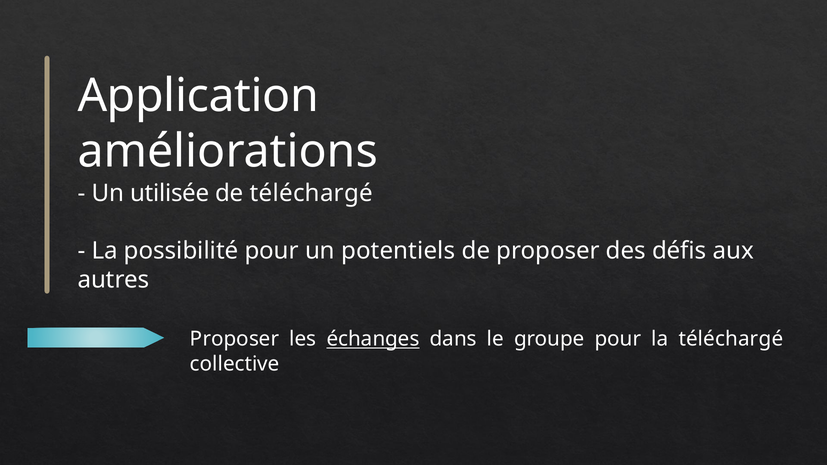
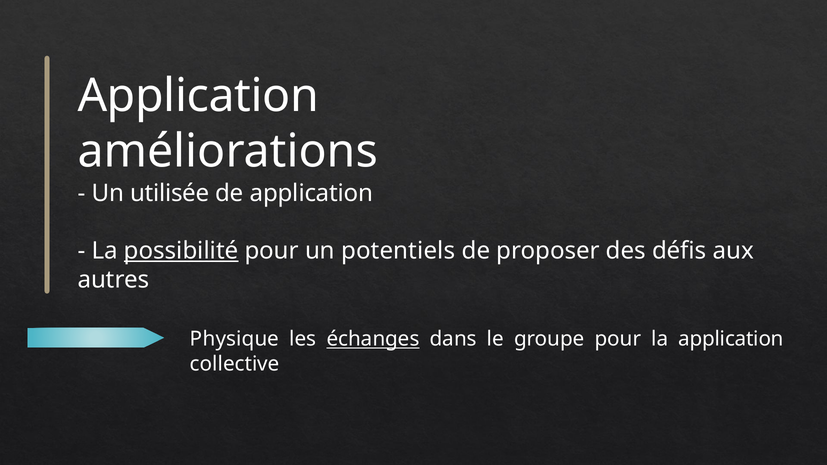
de téléchargé: téléchargé -> application (312, 193)
possibilité underline: none -> present (181, 251)
Proposer: Proposer -> Physique (235, 339)
la téléchargé: téléchargé -> application (731, 339)
